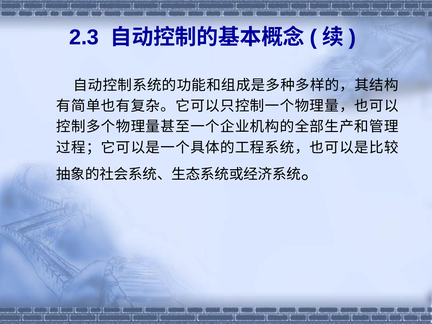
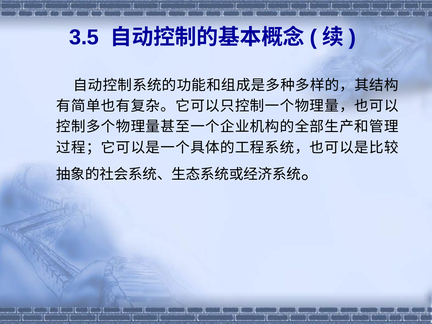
2.3: 2.3 -> 3.5 (84, 37)
